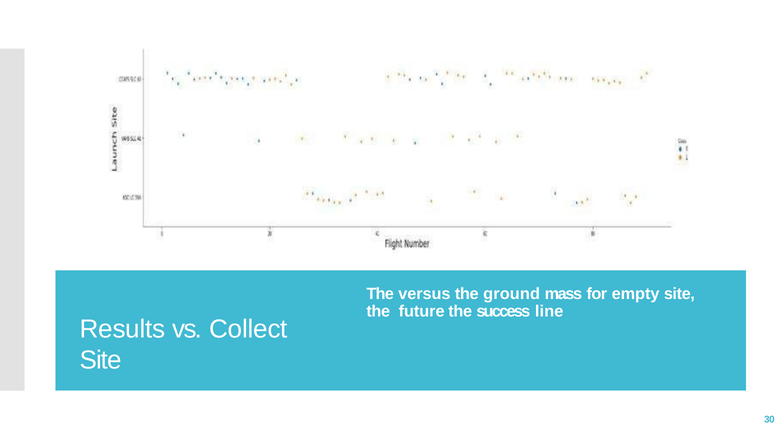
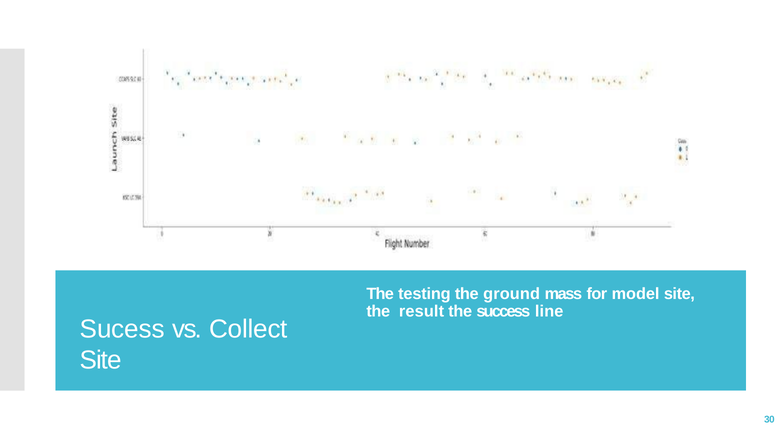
versus: versus -> testing (424, 294)
empty: empty -> model (636, 294)
future: future -> result (422, 311)
Results: Results -> Sucess (122, 329)
